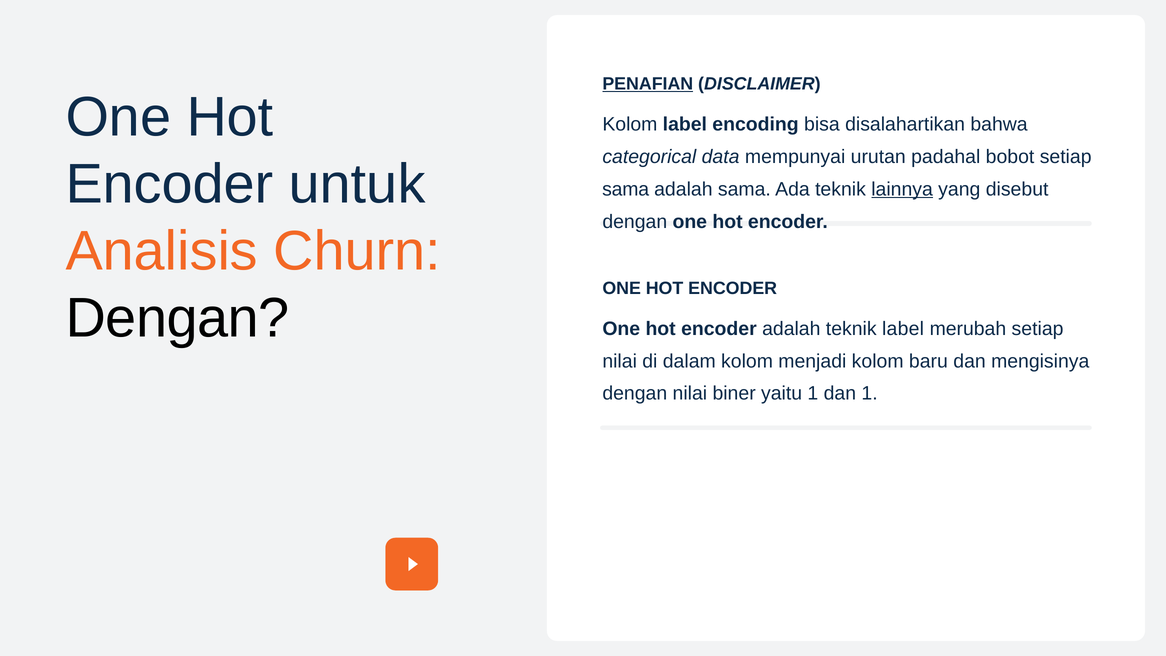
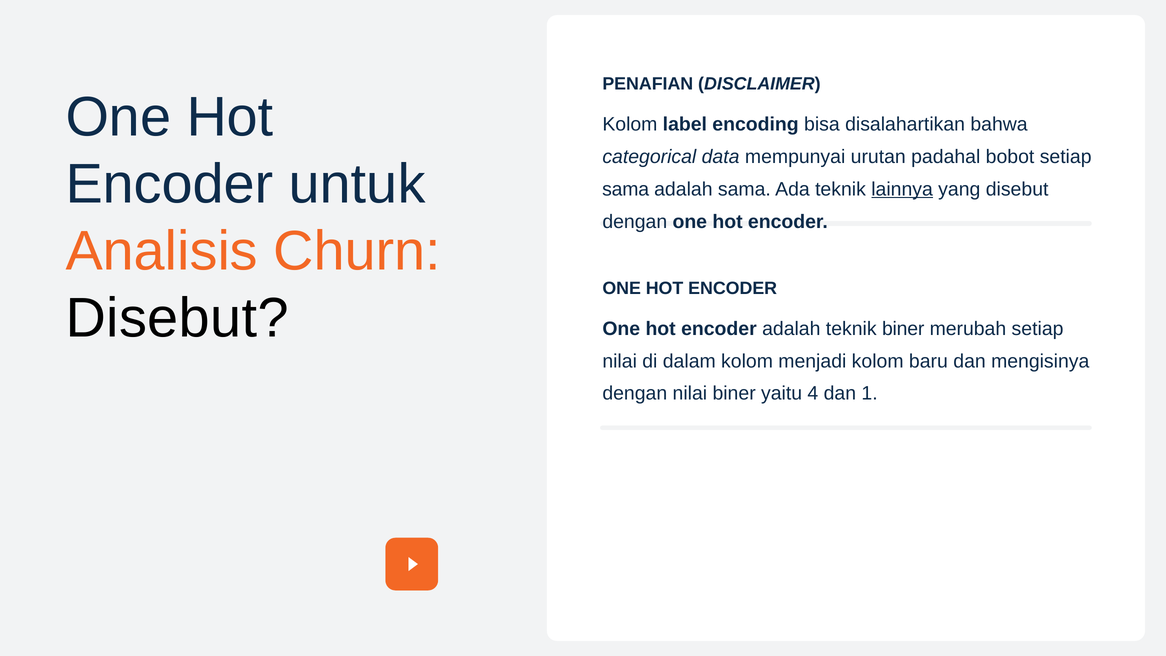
PENAFIAN underline: present -> none (648, 84)
Dengan: Dengan -> Disebut (177, 318)
teknik label: label -> biner (903, 329)
yaitu 1: 1 -> 4 (813, 393)
